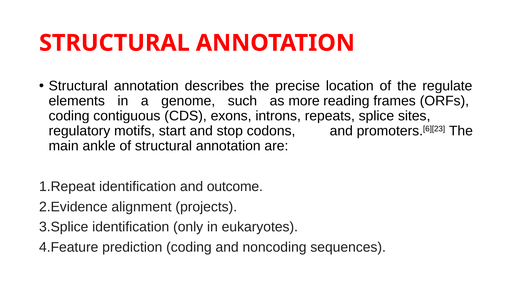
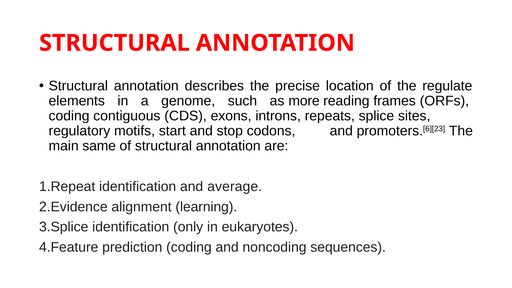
ankle: ankle -> same (99, 146)
outcome: outcome -> average (235, 186)
projects: projects -> learning (206, 207)
